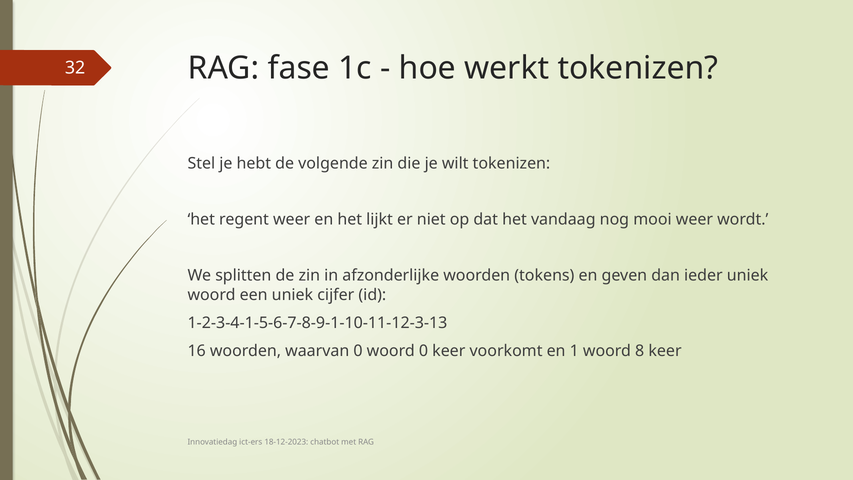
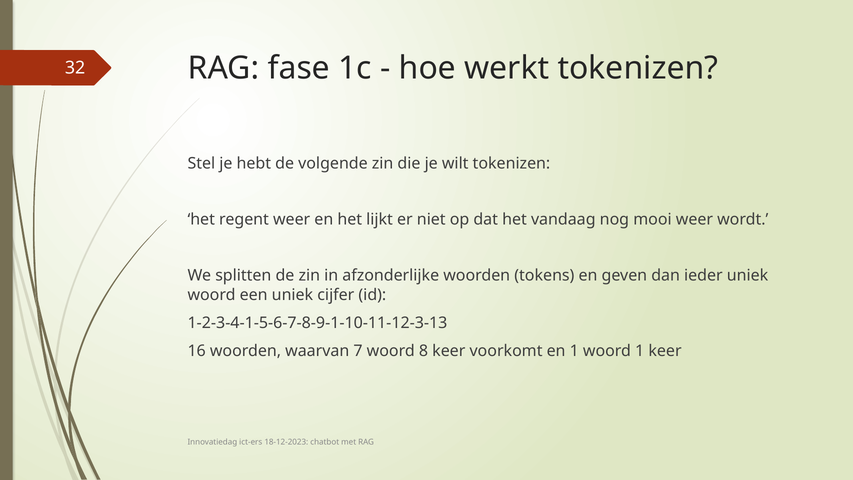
waarvan 0: 0 -> 7 (358, 351)
woord 0: 0 -> 8 (423, 351)
woord 8: 8 -> 1 (640, 351)
